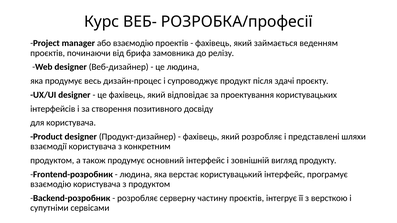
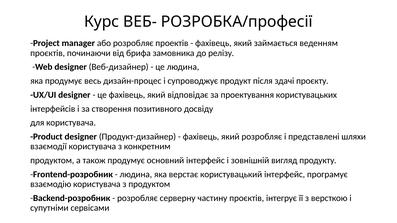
або взаємодію: взаємодію -> розробляє (133, 43)
